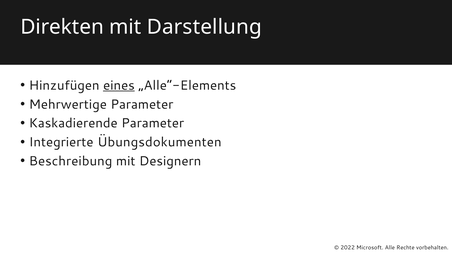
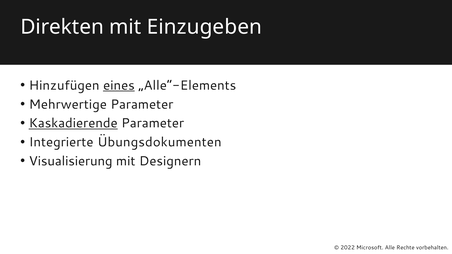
Darstellung: Darstellung -> Einzugeben (204, 27)
Kaskadierende underline: none -> present (73, 123)
Beschreibung: Beschreibung -> Visualisierung (71, 161)
